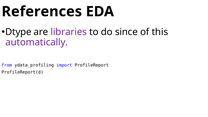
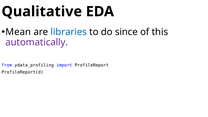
References: References -> Qualitative (42, 12)
Dtype: Dtype -> Mean (18, 32)
libraries colour: purple -> blue (69, 32)
